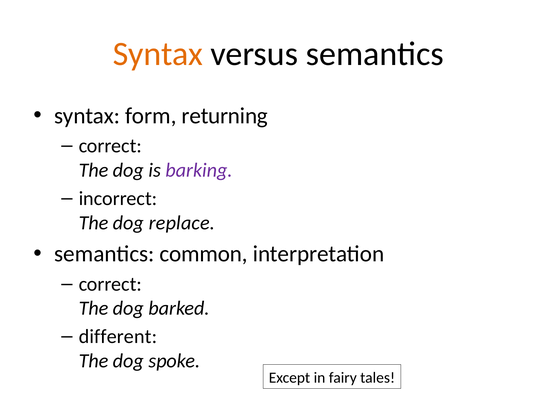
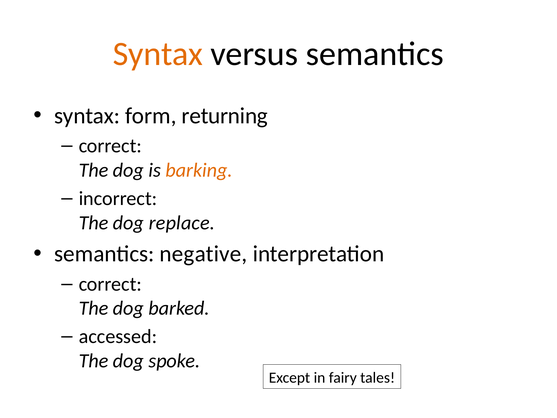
barking colour: purple -> orange (199, 170)
common: common -> negative (203, 254)
different: different -> accessed (118, 336)
